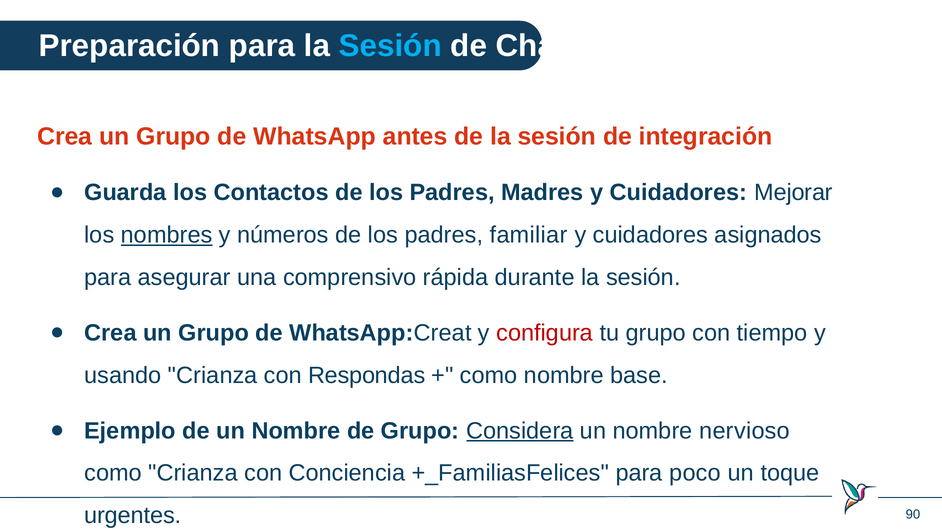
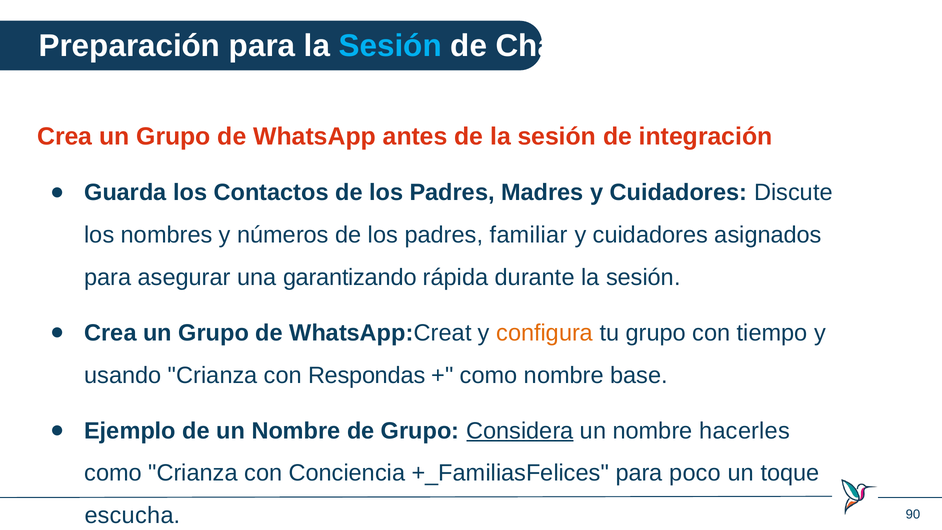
Mejorar: Mejorar -> Discute (793, 193)
nombres underline: present -> none (167, 235)
comprensivo: comprensivo -> garantizando (350, 277)
configura colour: red -> orange (545, 333)
nervioso: nervioso -> hacerles (745, 431)
urgentes: urgentes -> escucha (133, 515)
